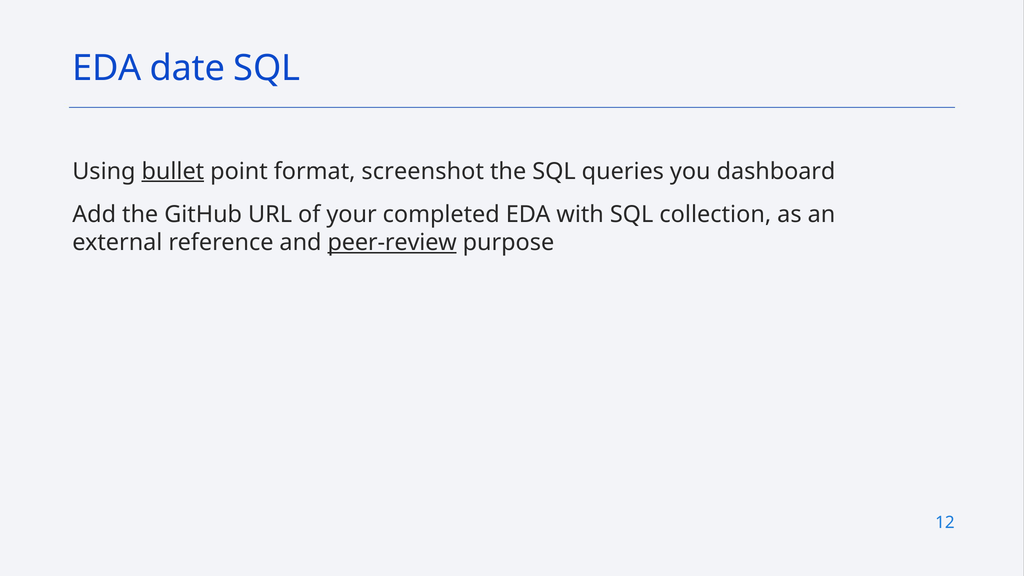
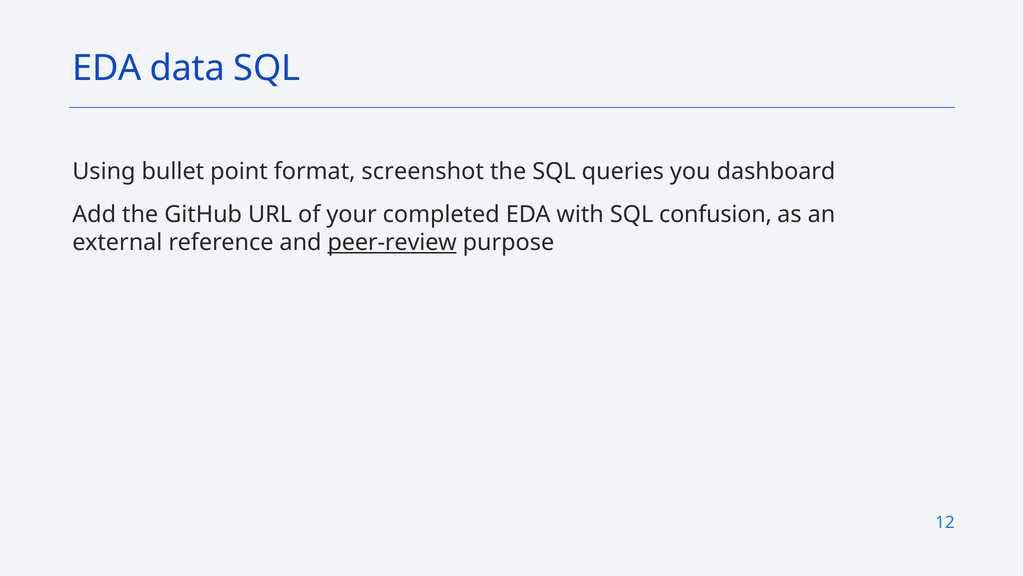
date: date -> data (187, 68)
bullet underline: present -> none (173, 171)
collection: collection -> confusion (715, 214)
